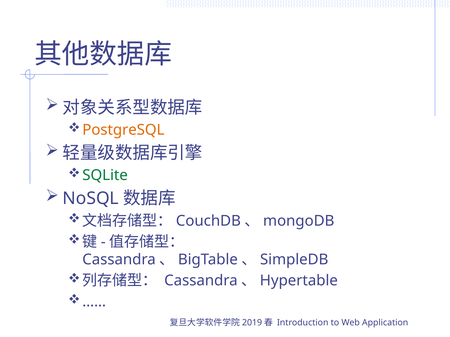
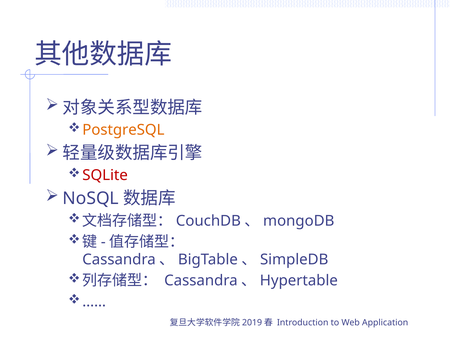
SQLite colour: green -> red (105, 176)
